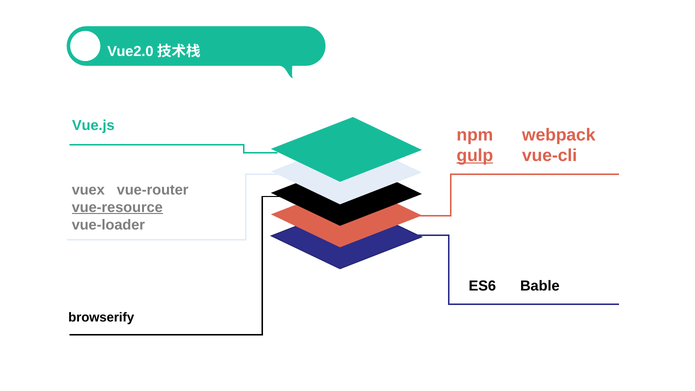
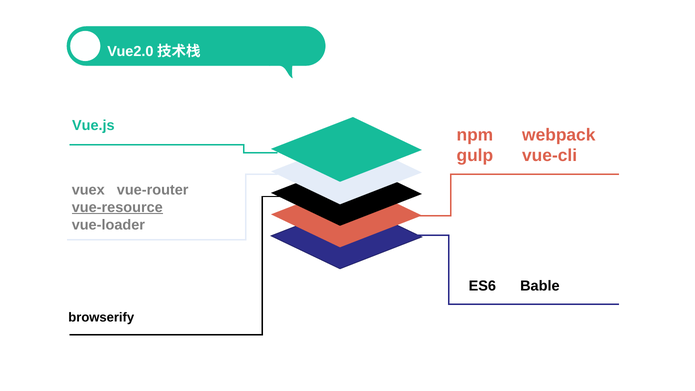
gulp underline: present -> none (475, 156)
